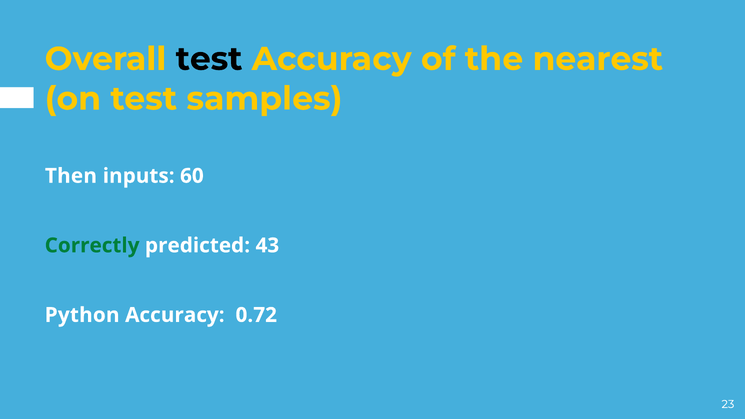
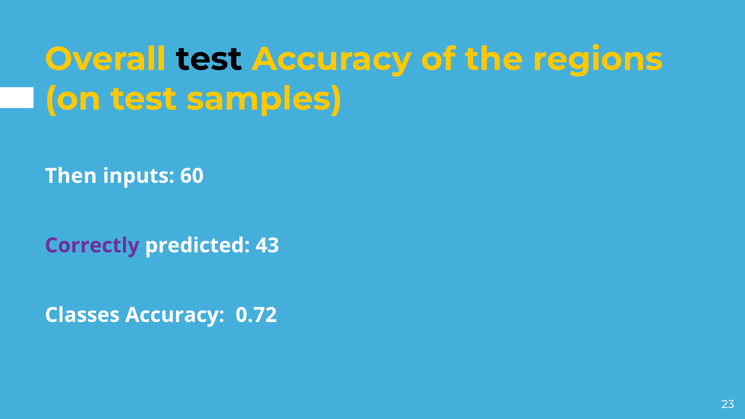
nearest: nearest -> regions (598, 59)
Correctly colour: green -> purple (92, 246)
Python: Python -> Classes (82, 315)
